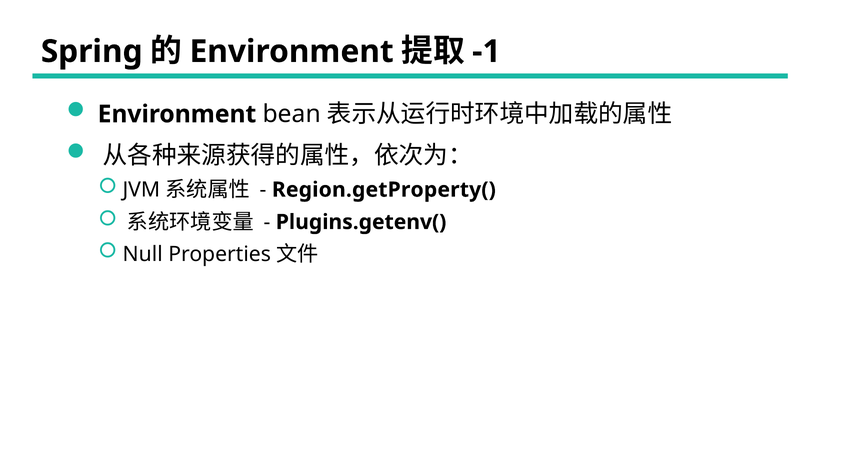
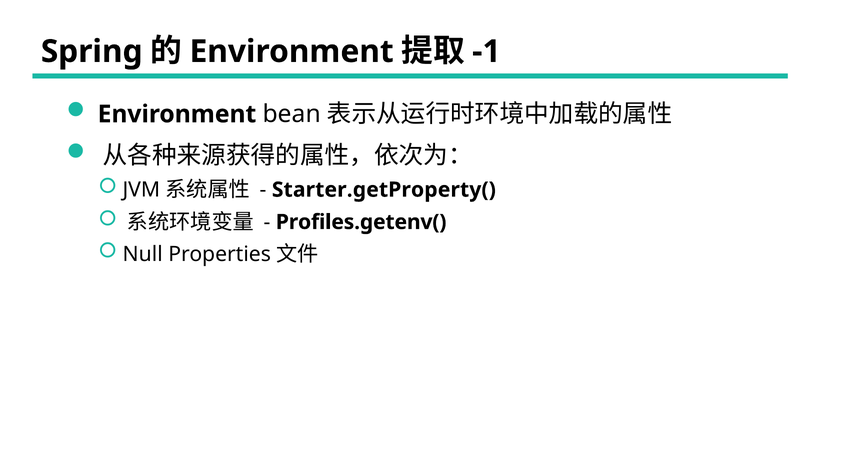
Region.getProperty(: Region.getProperty( -> Starter.getProperty( (384, 190)
Plugins.getenv(: Plugins.getenv( -> Profiles.getenv( (361, 222)
